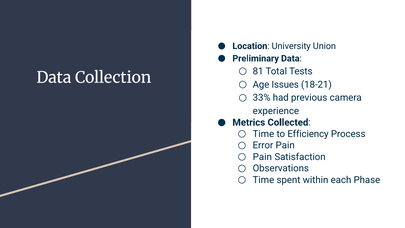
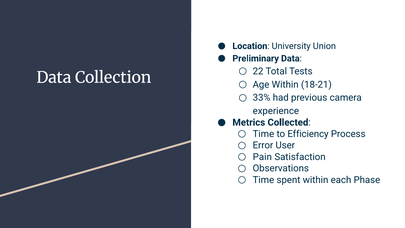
81: 81 -> 22 (258, 71)
Age Issues: Issues -> Within (285, 84)
Error Pain: Pain -> User (285, 145)
